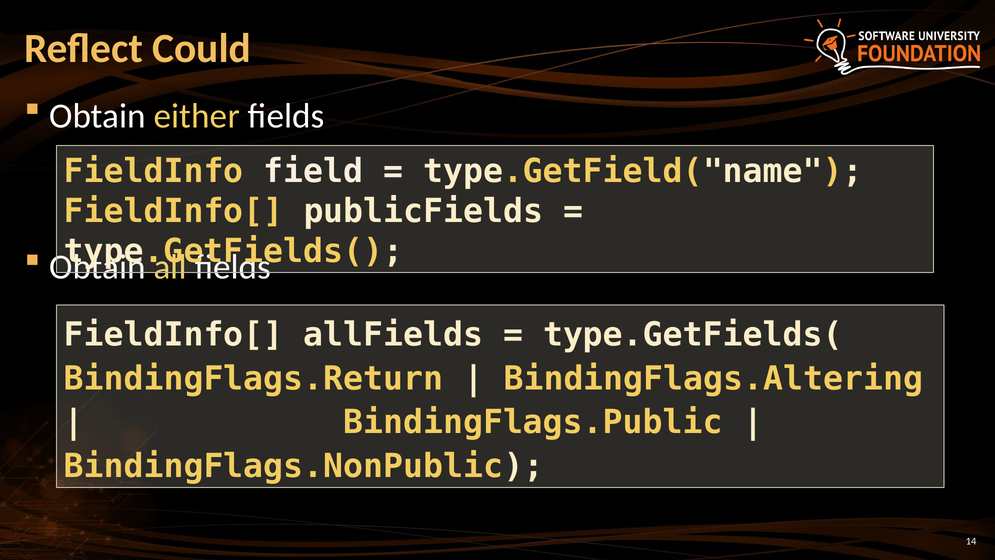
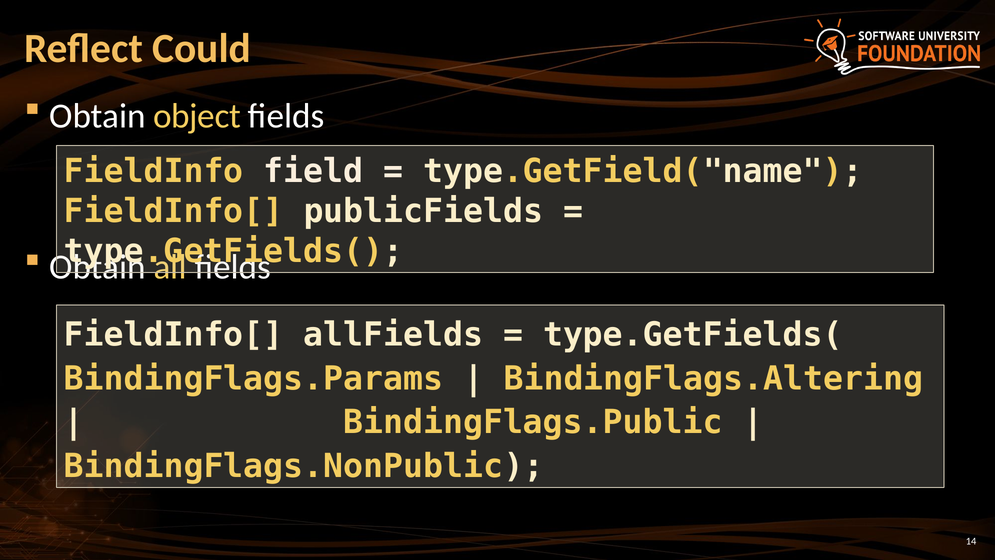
either: either -> object (197, 116)
BindingFlags.Return: BindingFlags.Return -> BindingFlags.Params (253, 378)
